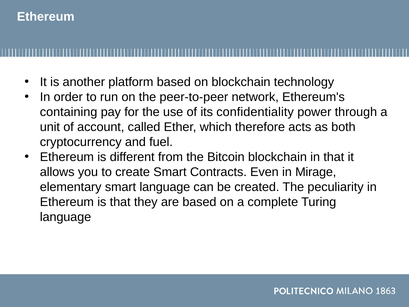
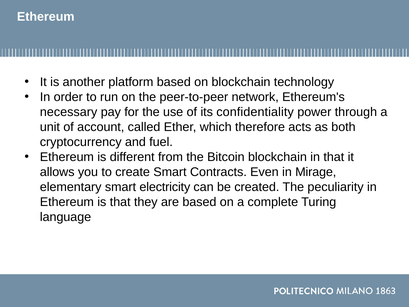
containing: containing -> necessary (69, 112)
smart language: language -> electricity (165, 187)
